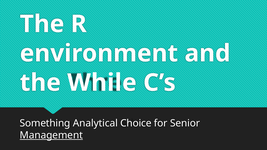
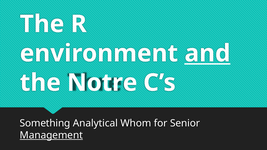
and underline: none -> present (207, 53)
While: While -> Notre (102, 83)
Choice: Choice -> Whom (136, 123)
